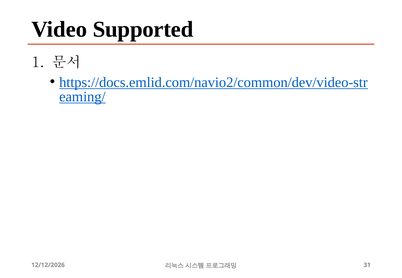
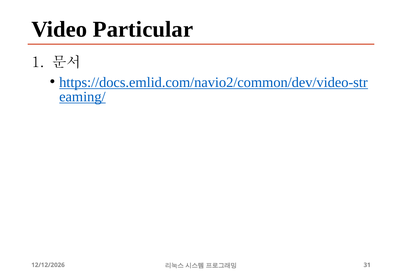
Supported: Supported -> Particular (143, 29)
